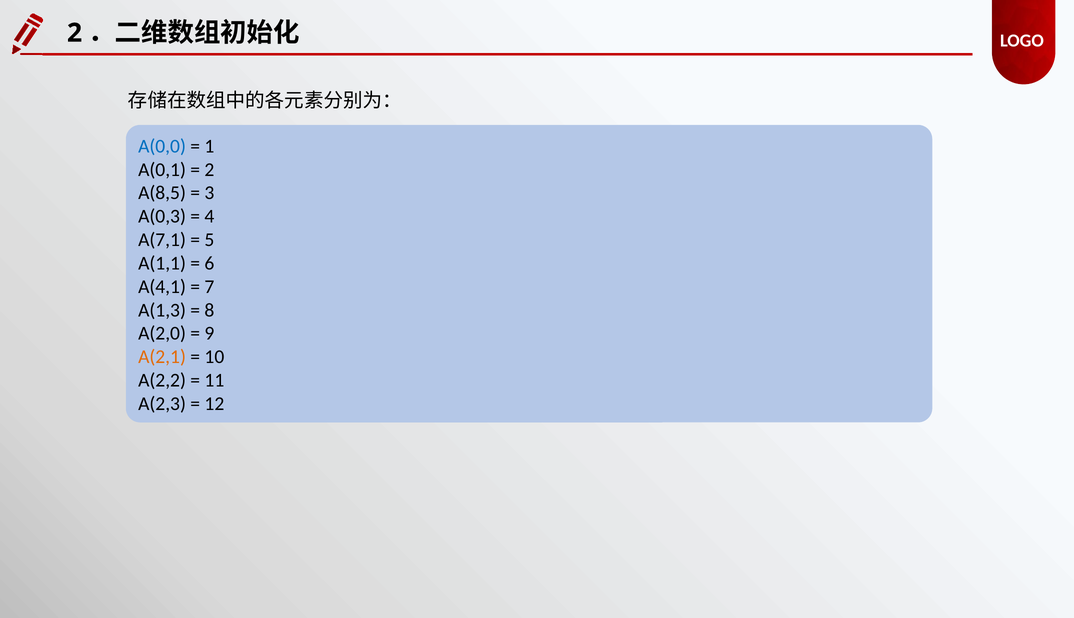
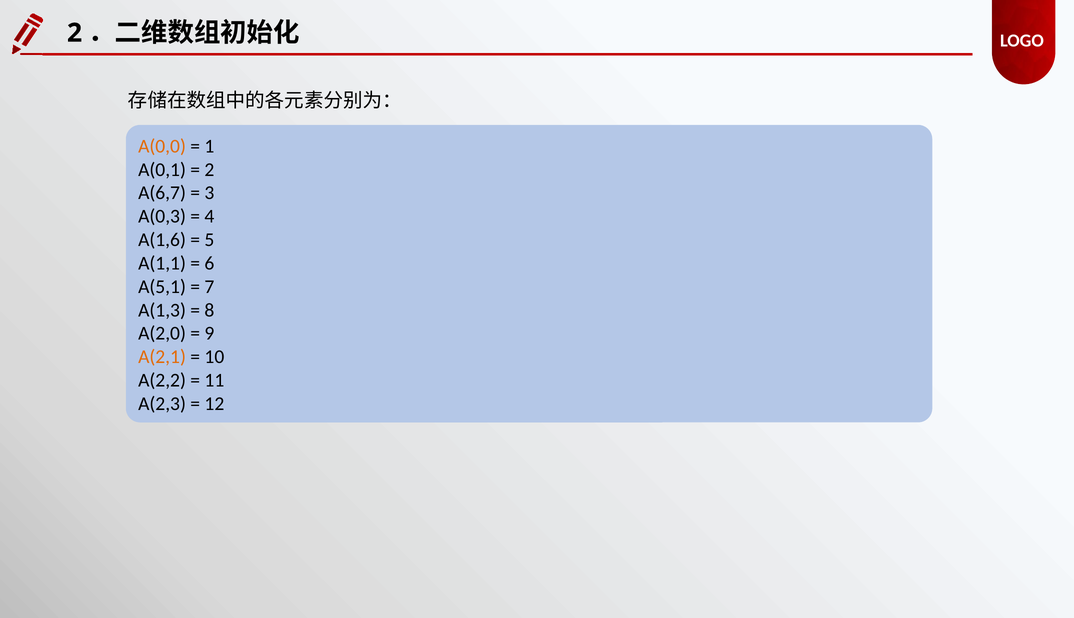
A(0,0 colour: blue -> orange (162, 146)
A(8,5: A(8,5 -> A(6,7 (162, 193)
A(7,1: A(7,1 -> A(1,6 (162, 240)
A(4,1: A(4,1 -> A(5,1 (162, 287)
